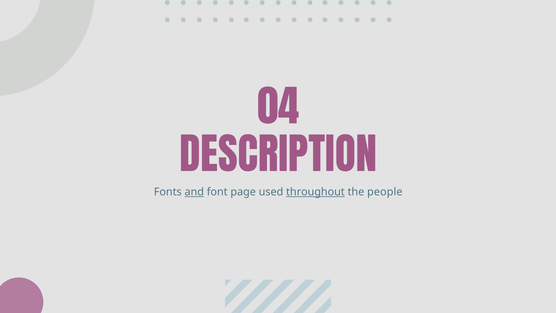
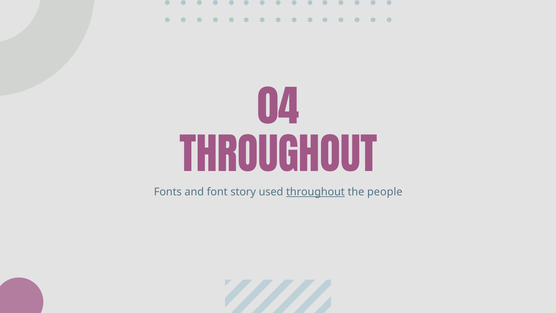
DESCRIPTION: DESCRIPTION -> THROUGHOUT (278, 157)
and underline: present -> none (194, 192)
page: page -> story (243, 192)
